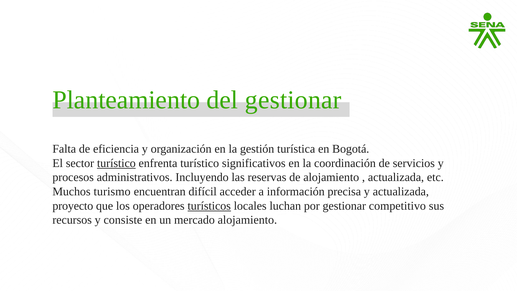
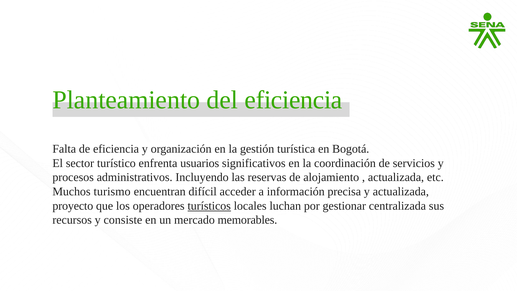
del gestionar: gestionar -> eficiencia (293, 100)
turístico underline: present -> none (116, 163)
enfrenta turístico: turístico -> usuarios (200, 163)
competitivo: competitivo -> centralizada (397, 206)
mercado alojamiento: alojamiento -> memorables (247, 220)
